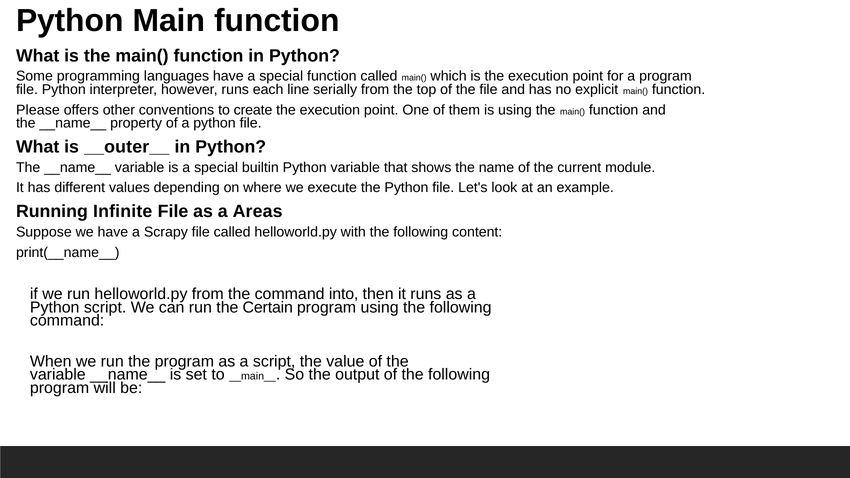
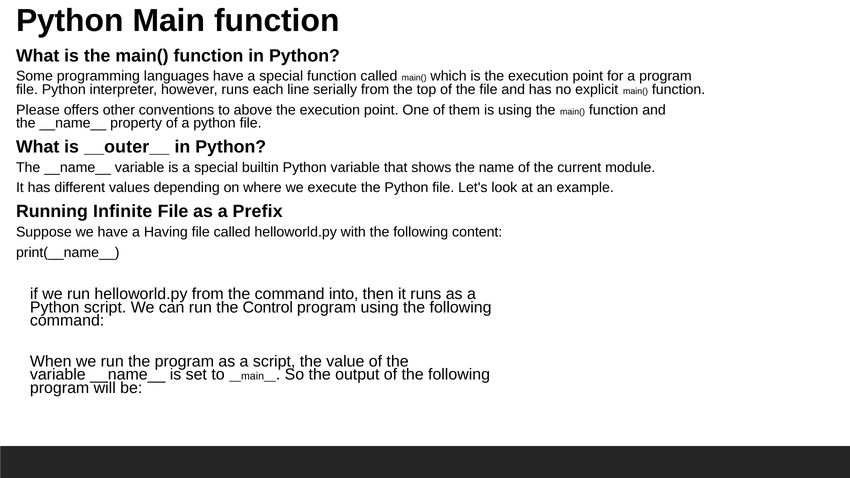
create: create -> above (253, 110)
Areas: Areas -> Prefix (258, 212)
Scrapy: Scrapy -> Having (166, 232)
Certain: Certain -> Control (268, 307)
